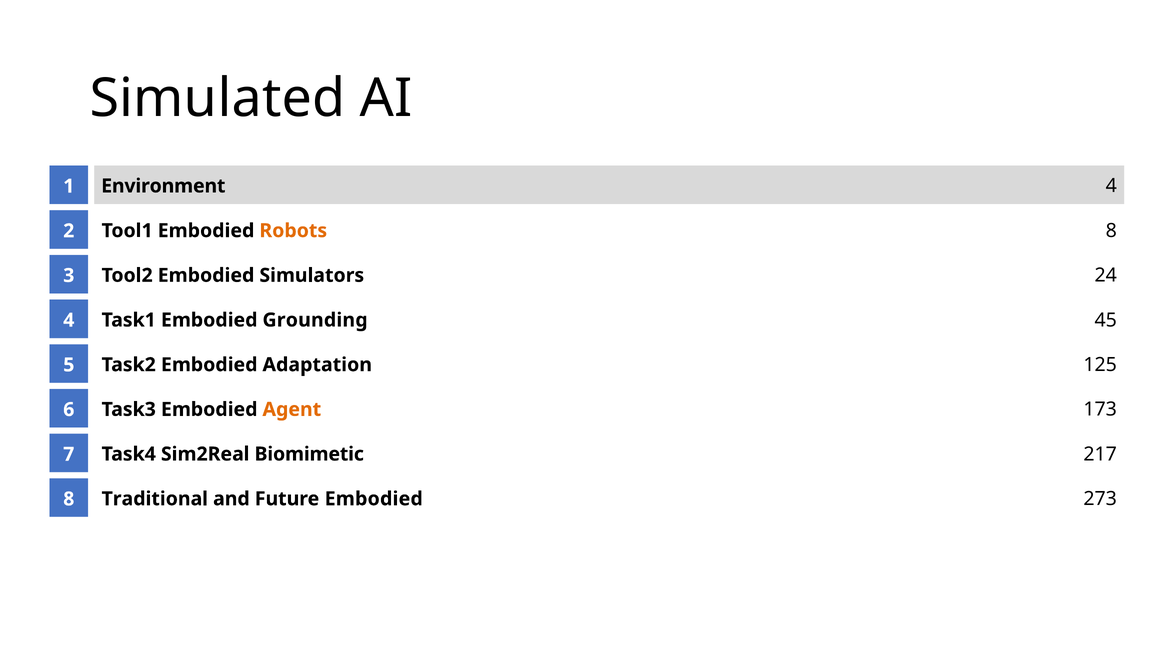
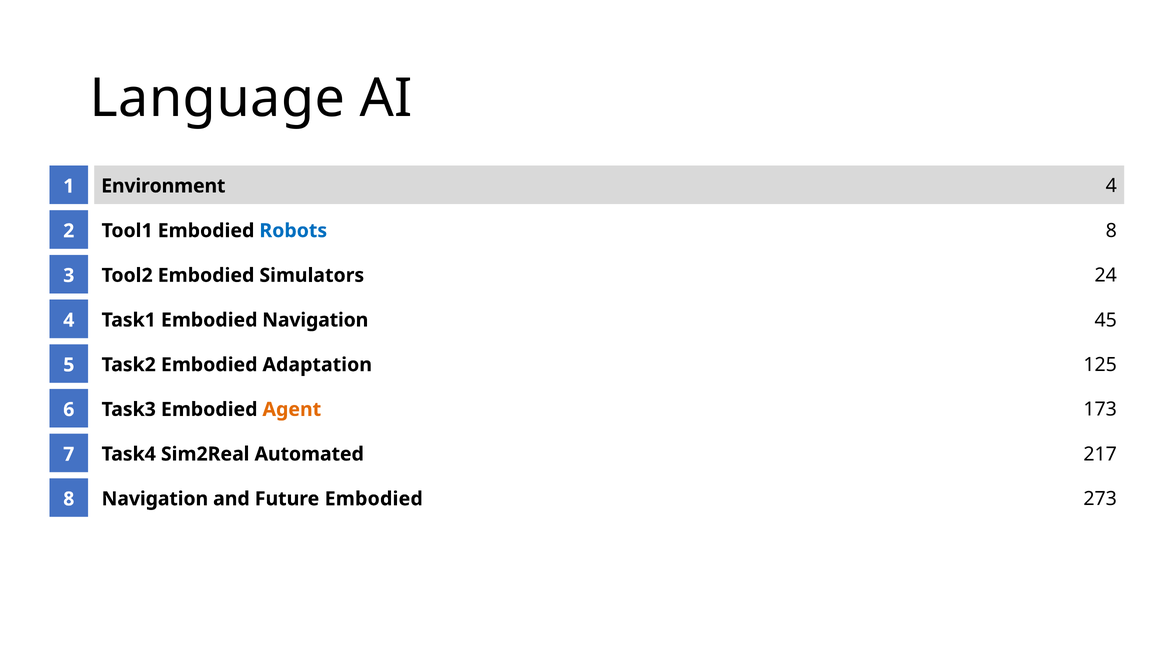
Simulated: Simulated -> Language (217, 99)
Robots colour: orange -> blue (293, 230)
Embodied Grounding: Grounding -> Navigation (315, 320)
Biomimetic: Biomimetic -> Automated (309, 454)
Traditional: Traditional -> Navigation (155, 498)
